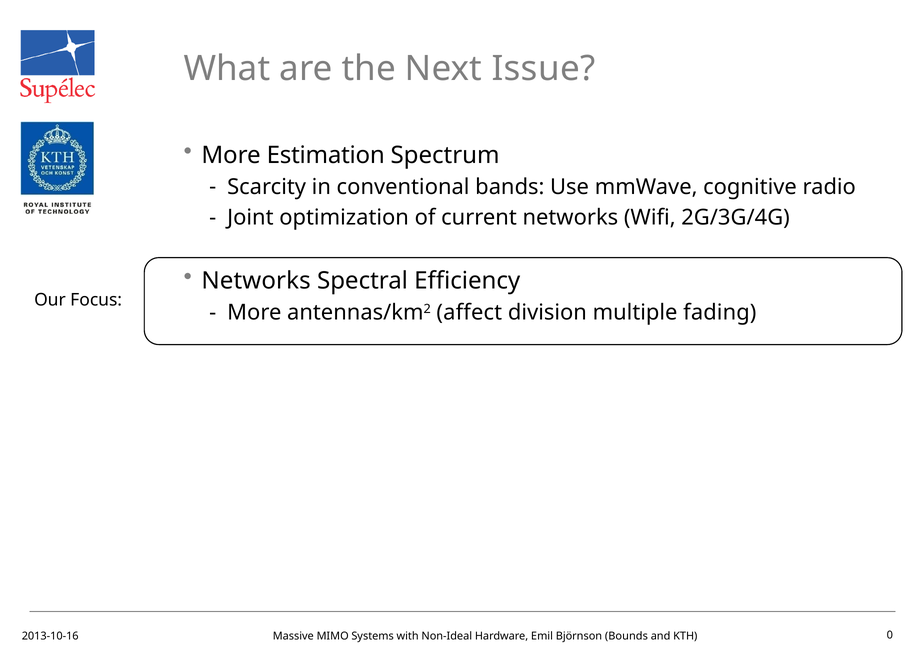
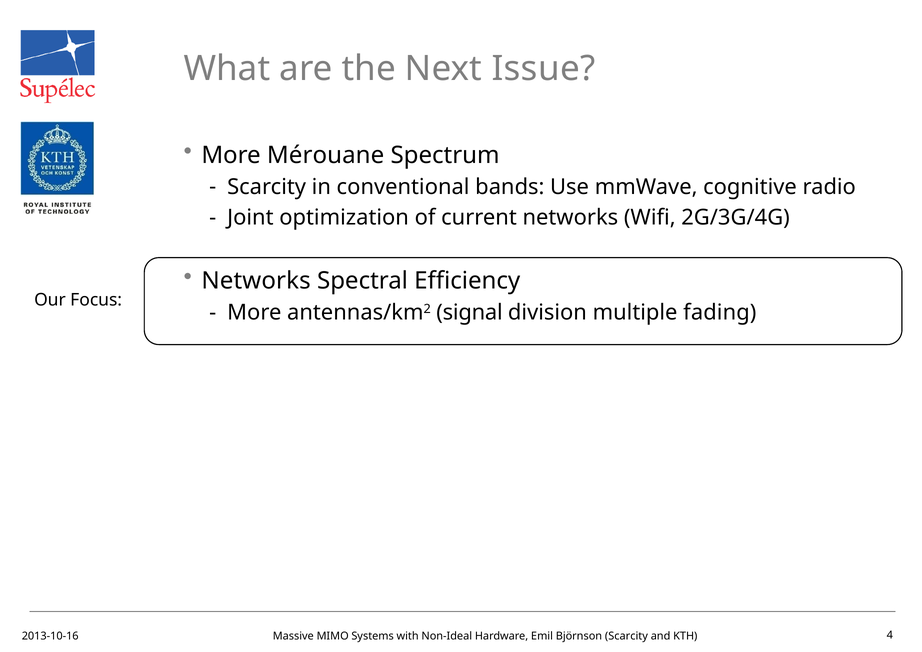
Estimation: Estimation -> Mérouane (326, 155)
affect: affect -> signal (470, 313)
Björnson Bounds: Bounds -> Scarcity (626, 636)
0: 0 -> 4 (890, 635)
